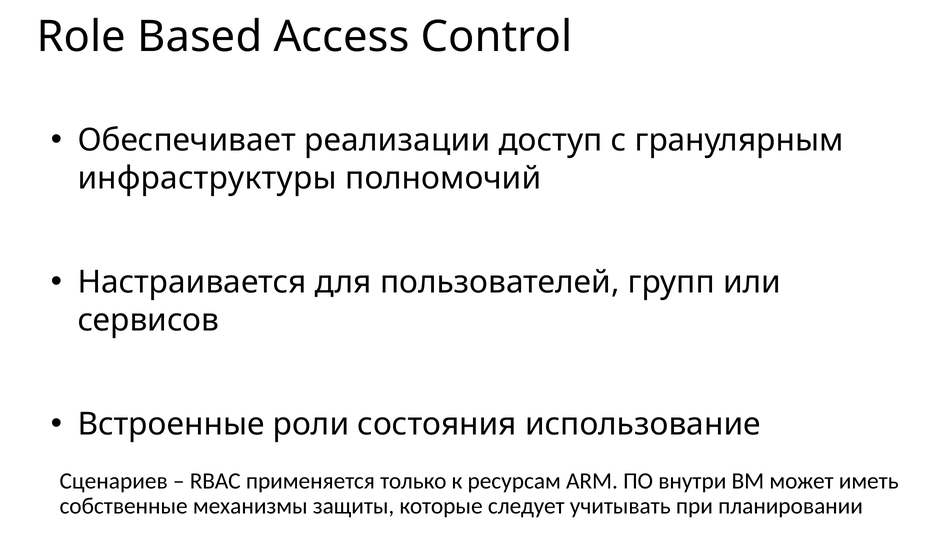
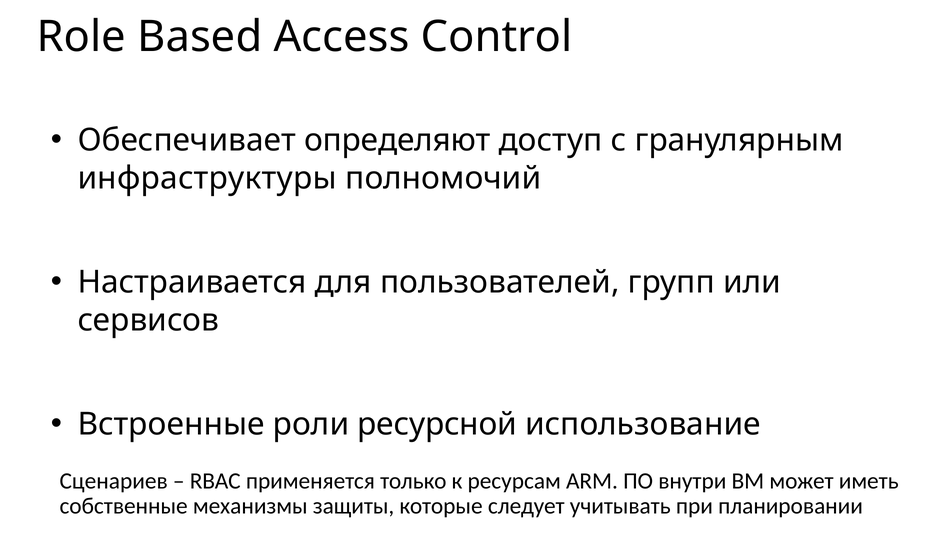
реализации: реализации -> определяют (397, 140)
состояния: состояния -> ресурсной (437, 424)
